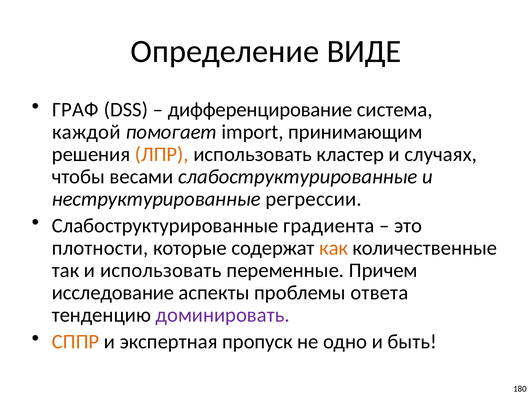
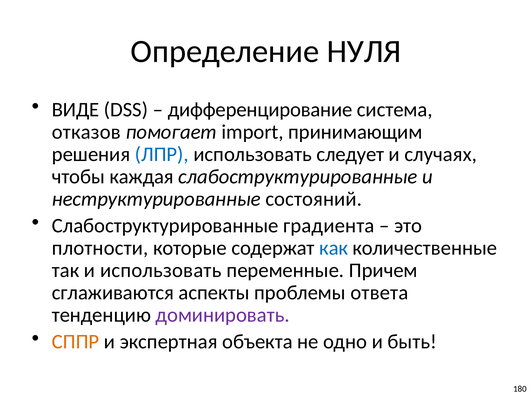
ВИДЕ: ВИДЕ -> НУЛЯ (364, 51)
ГРАФ: ГРАФ -> ВИДЕ (76, 110)
каждой: каждой -> отказов (86, 132)
ЛПР colour: orange -> blue (162, 154)
кластер: кластер -> следует (350, 154)
весами: весами -> каждая (142, 177)
регрессии: регрессии -> состояний (314, 199)
как colour: orange -> blue (334, 248)
исследование: исследование -> сглаживаются (113, 293)
пропуск: пропуск -> объекта (257, 342)
